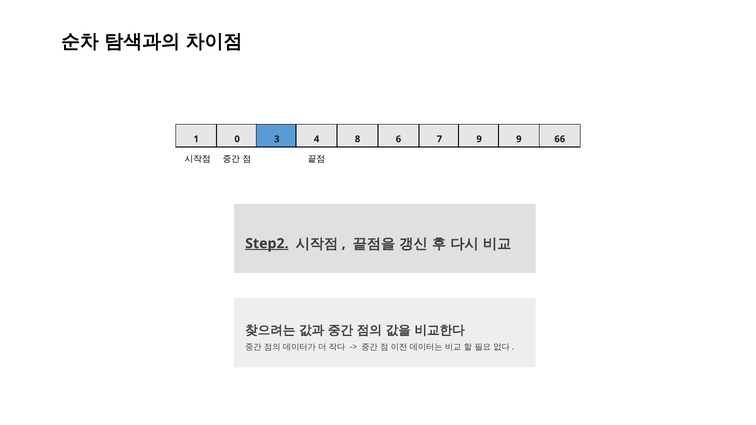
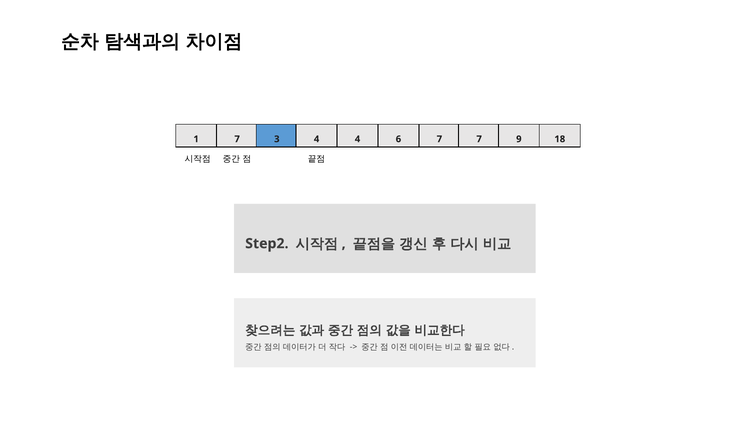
1 0: 0 -> 7 (237, 139)
4 8: 8 -> 4 (358, 139)
7 9: 9 -> 7 (479, 139)
66: 66 -> 18 (560, 139)
Step2 underline: present -> none (267, 244)
